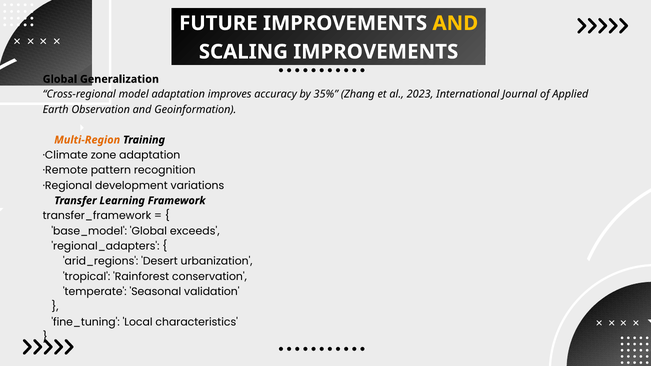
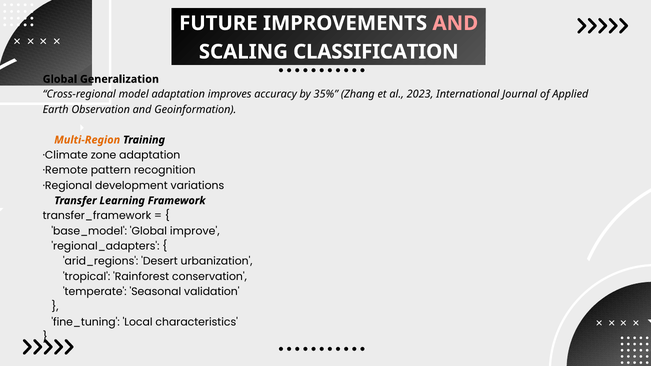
AND colour: yellow -> pink (455, 23)
SCALING IMPROVEMENTS: IMPROVEMENTS -> CLASSIFICATION (376, 52)
exceeds: exceeds -> improve (195, 231)
